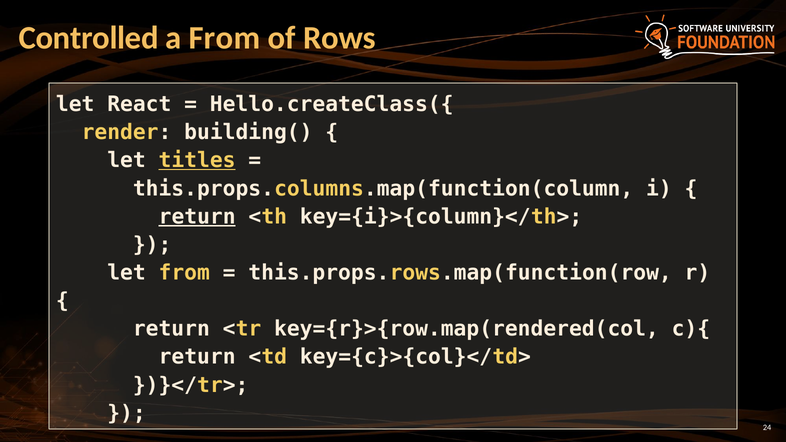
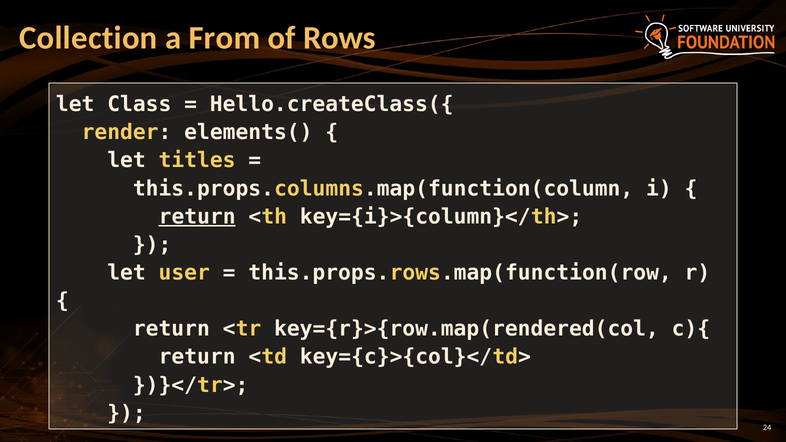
Controlled: Controlled -> Collection (88, 38)
React: React -> Class (139, 104)
building(: building( -> elements( (248, 132)
titles underline: present -> none (197, 161)
let from: from -> user (184, 273)
